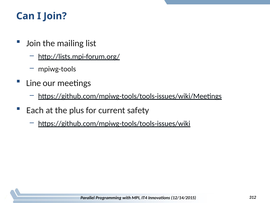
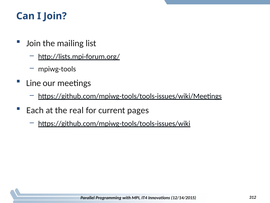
plus: plus -> real (76, 110)
safety: safety -> pages (138, 110)
